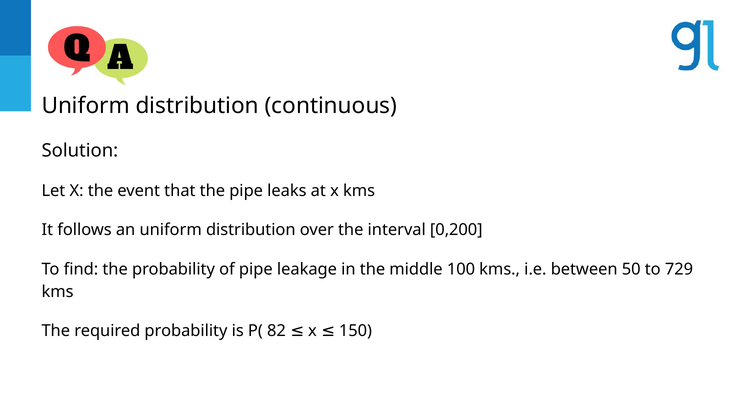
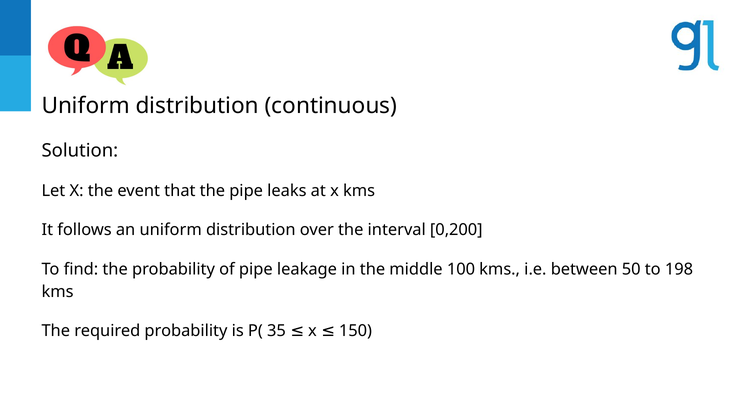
729: 729 -> 198 (679, 269)
82: 82 -> 35 (276, 331)
